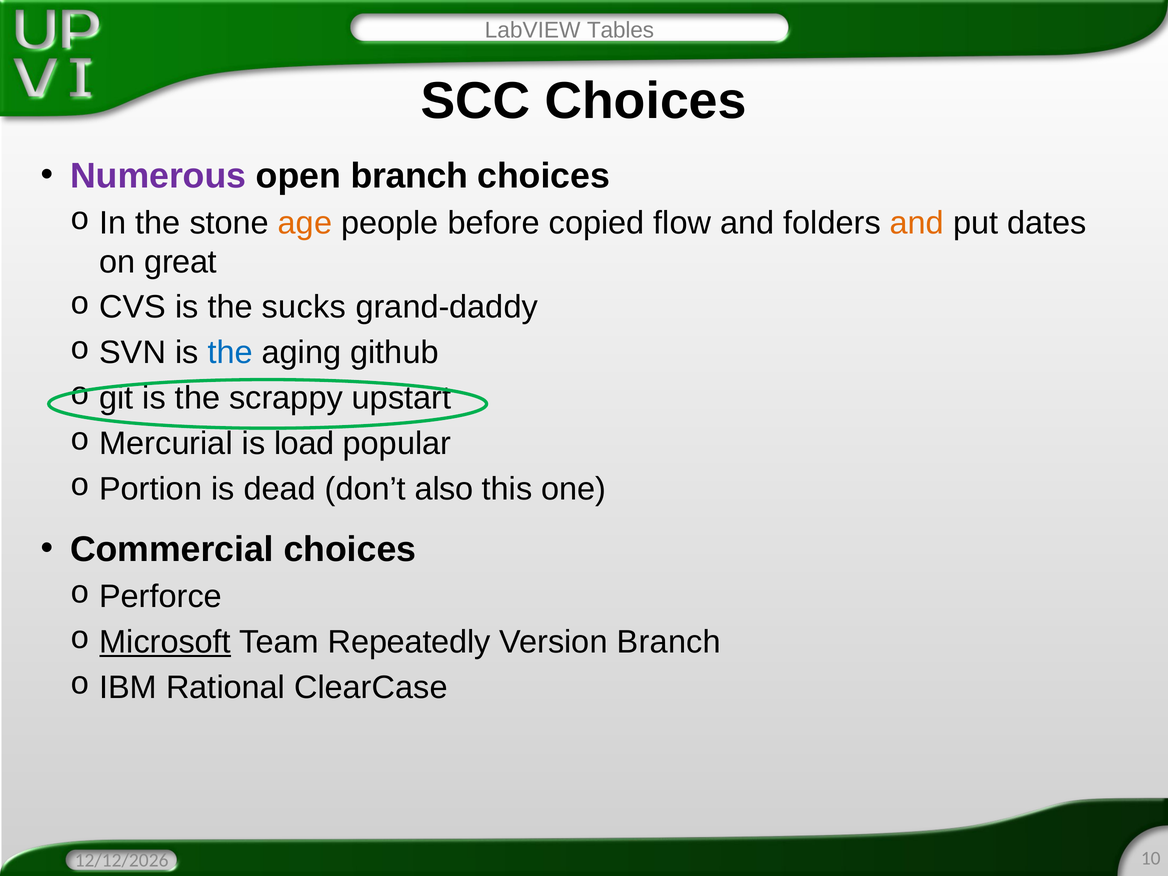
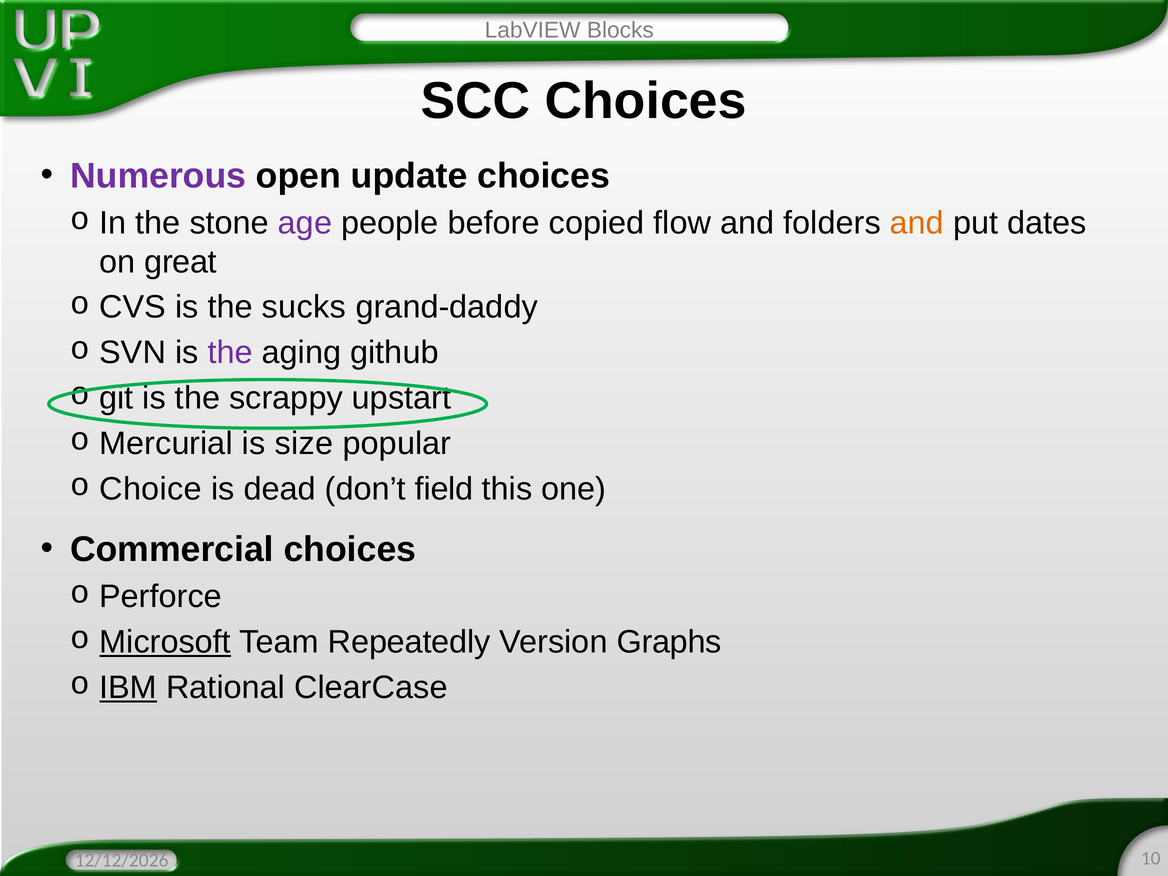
Tables: Tables -> Blocks (620, 30)
open branch: branch -> update (409, 176)
age colour: orange -> purple (305, 223)
the colour: blue -> purple (230, 353)
load: load -> size (304, 444)
Portion: Portion -> Choice (151, 489)
also: also -> field (444, 489)
Version Branch: Branch -> Graphs (669, 642)
IBM underline: none -> present (128, 688)
